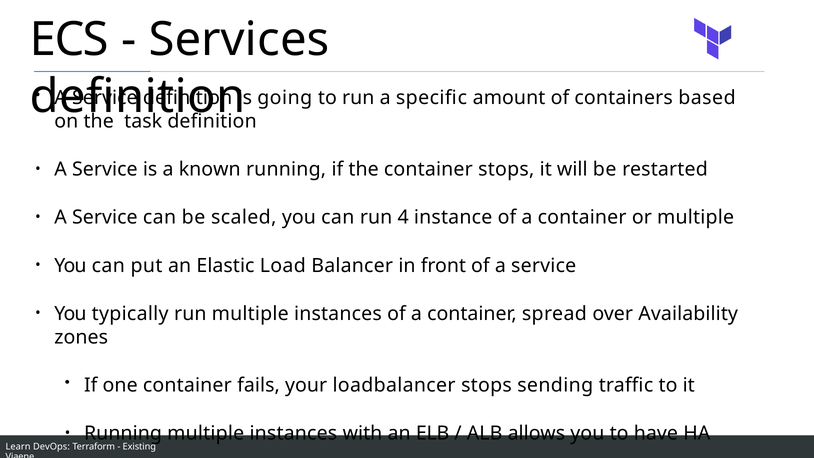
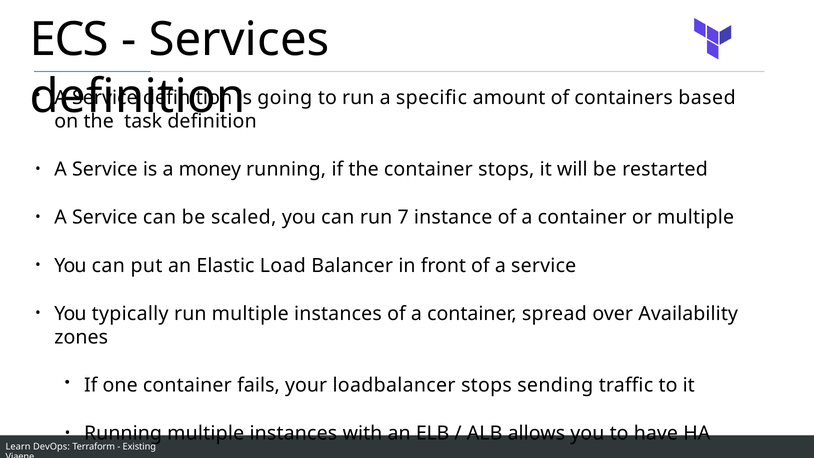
known: known -> money (210, 169)
4: 4 -> 7 (403, 217)
